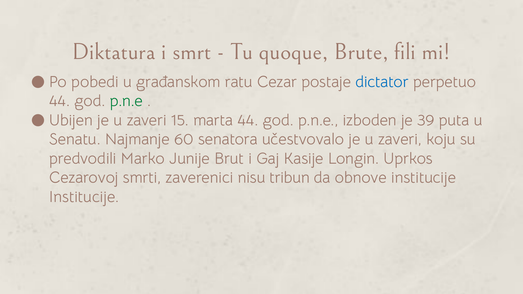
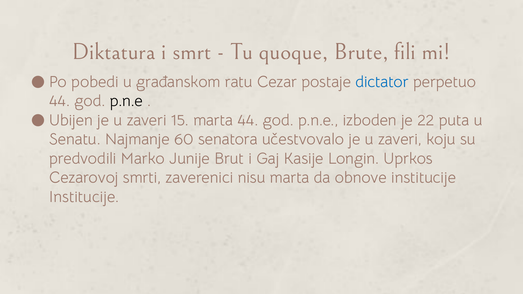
p.n.e colour: green -> black (126, 101)
39: 39 -> 22 (426, 120)
nisu tribun: tribun -> marta (290, 178)
